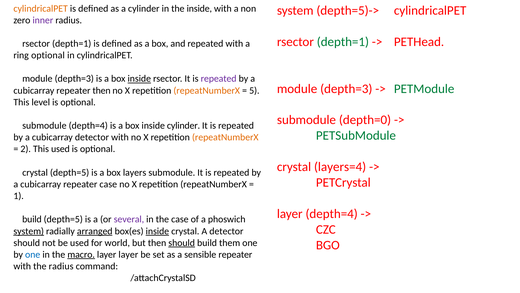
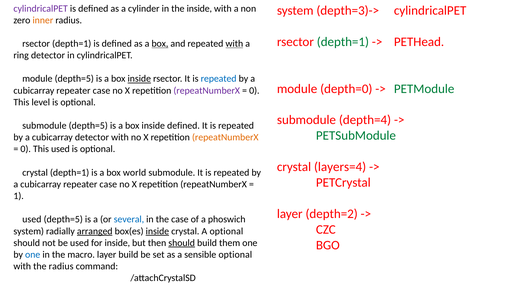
cylindricalPET colour: orange -> purple (41, 8)
depth=5)->: depth=5)-> -> depth=3)-> (348, 11)
inner colour: purple -> orange (43, 20)
box underline: none -> present (160, 44)
with underline: none -> present (234, 44)
ring optional: optional -> detector (48, 55)
depth=3: depth=3 -> depth=5 (74, 79)
repeated colour: purple -> blue (219, 79)
depth=3: depth=3 -> depth=0 (346, 89)
then: then -> case (101, 90)
repeatNumberX colour: orange -> purple (207, 90)
5: 5 -> 0 (254, 90)
depth=0: depth=0 -> depth=4 (365, 120)
submodule depth=4: depth=4 -> depth=5 (88, 125)
inside cylinder: cylinder -> defined (183, 125)
2: 2 -> 0 (26, 149)
crystal depth=5: depth=5 -> depth=1 (70, 172)
layers: layers -> world (135, 172)
layer depth=4: depth=4 -> depth=2 (332, 213)
build: build -> used (32, 219)
several colour: purple -> blue (129, 219)
system underline: present -> none (29, 231)
A detector: detector -> optional (226, 231)
for world: world -> inside (117, 242)
macro underline: present -> none (81, 254)
layer layer: layer -> build (128, 254)
sensible repeater: repeater -> optional (235, 254)
